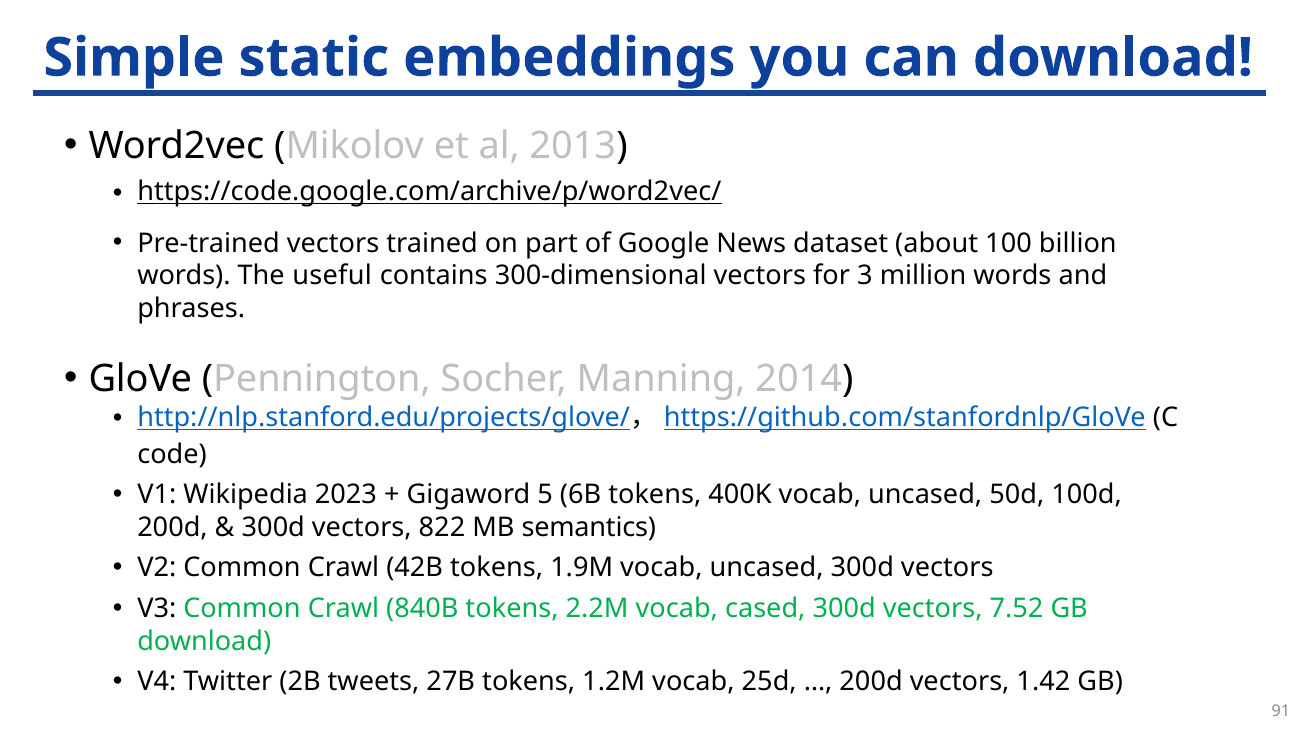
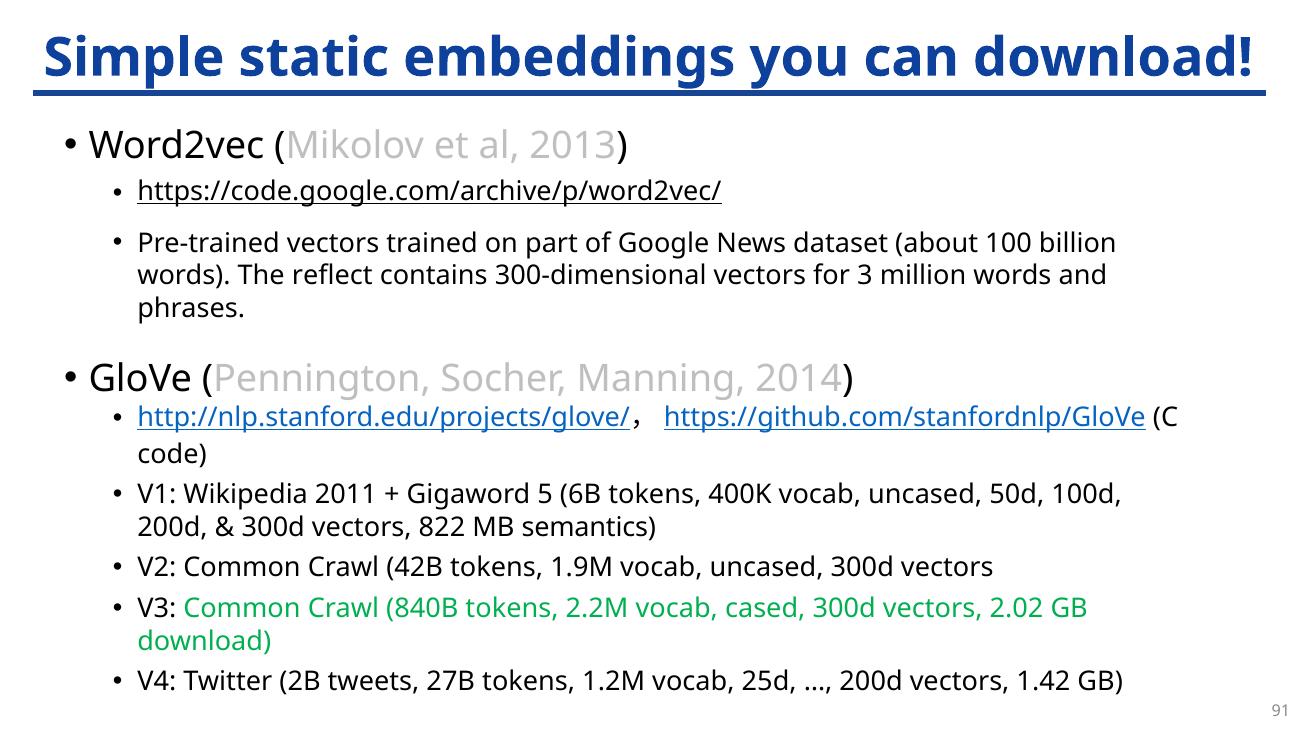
useful: useful -> reflect (332, 276)
2023: 2023 -> 2011 (346, 495)
7.52: 7.52 -> 2.02 (1017, 609)
